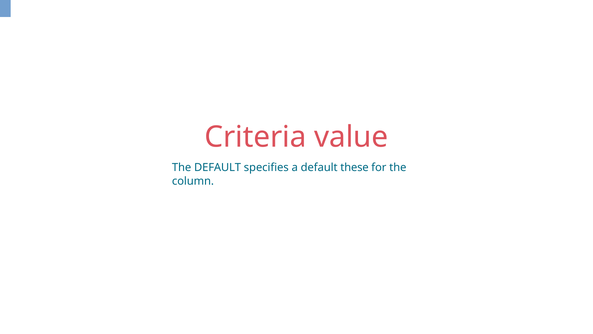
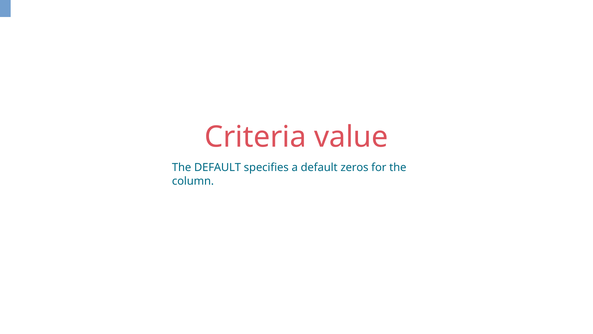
these: these -> zeros (354, 167)
